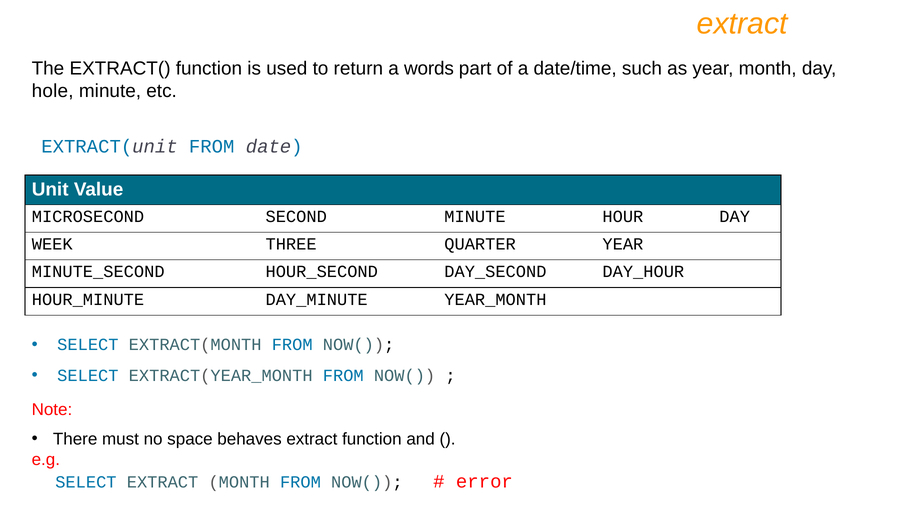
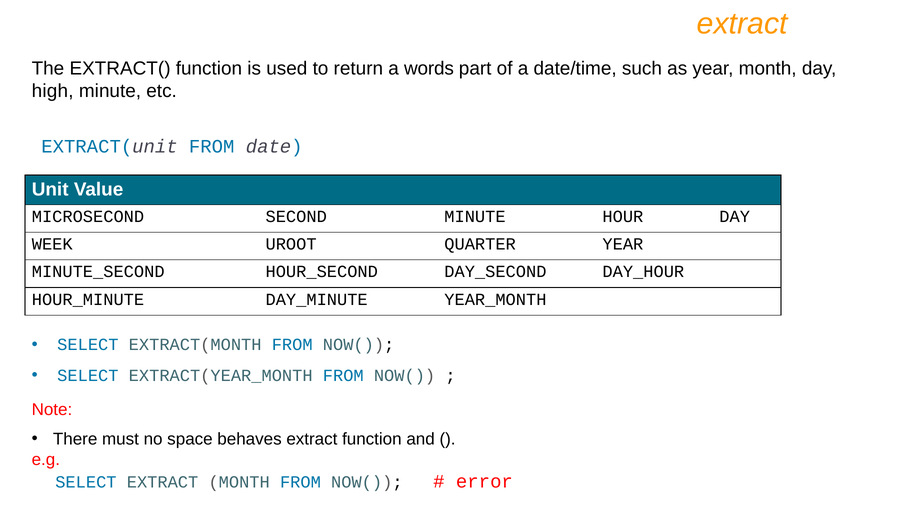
hole: hole -> high (53, 91)
THREE: THREE -> UROOT (291, 244)
